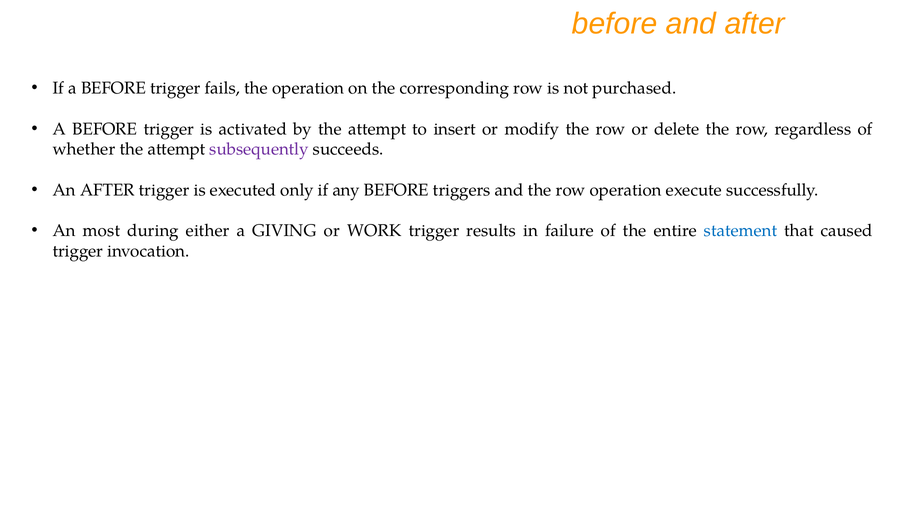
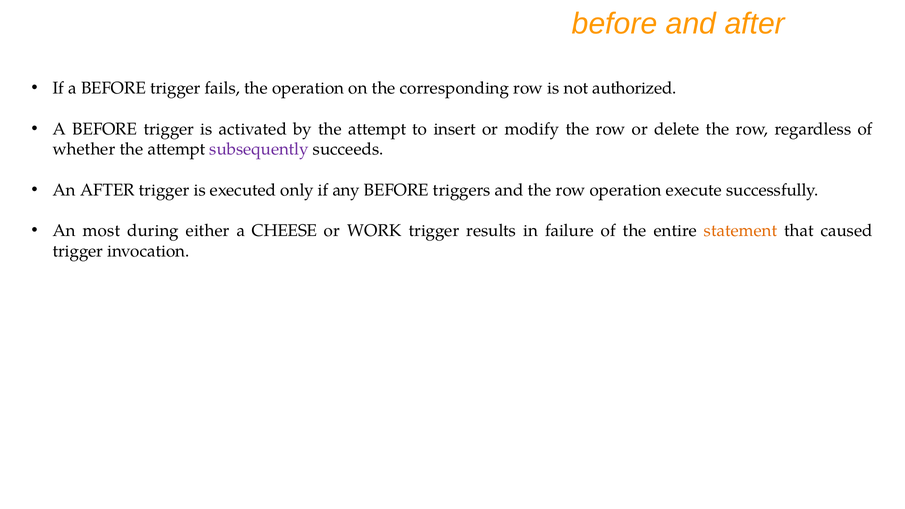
purchased: purchased -> authorized (634, 88)
GIVING: GIVING -> CHEESE (285, 231)
statement colour: blue -> orange (740, 231)
